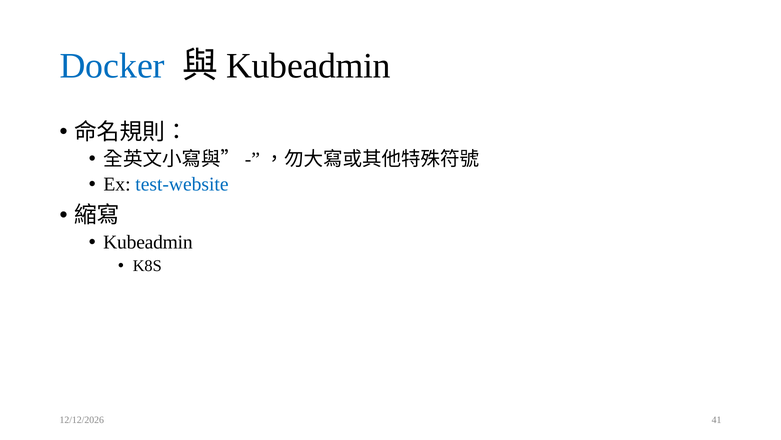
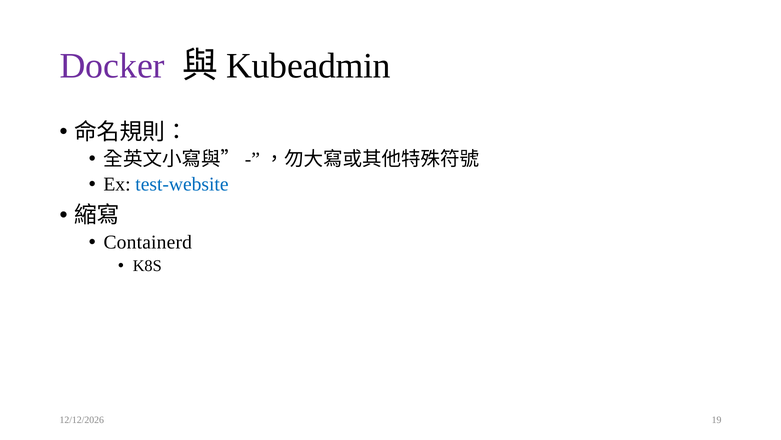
Docker colour: blue -> purple (112, 66)
Kubeadmin: Kubeadmin -> Containerd (148, 242)
41: 41 -> 19 (717, 420)
